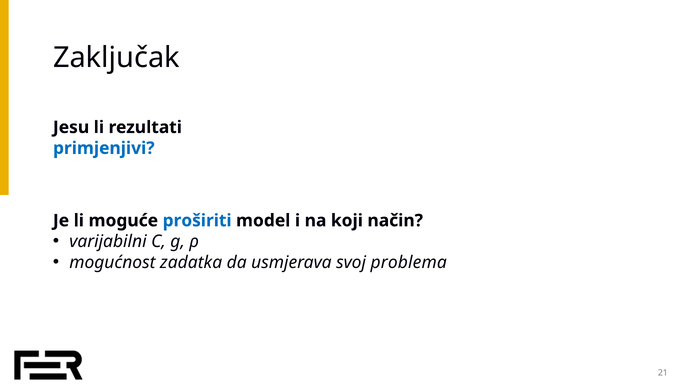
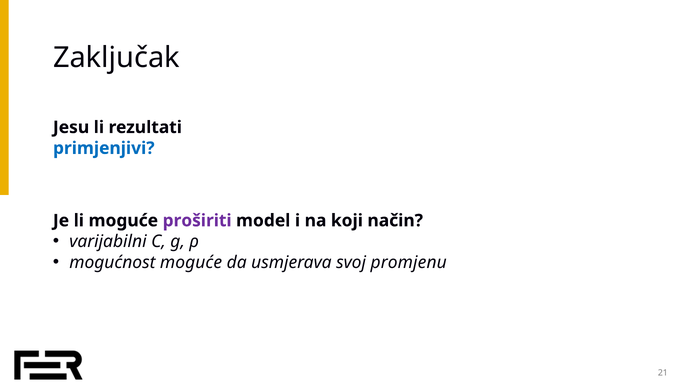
proširiti colour: blue -> purple (197, 221)
mogućnost zadatka: zadatka -> moguće (191, 263)
problema: problema -> promjenu (409, 263)
